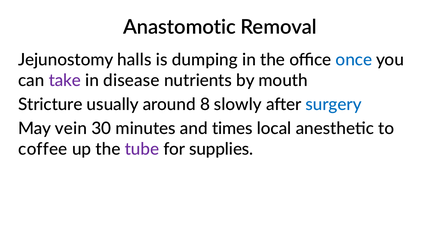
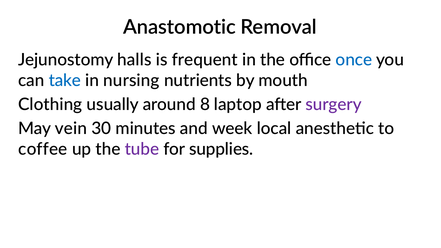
dumping: dumping -> frequent (205, 60)
take colour: purple -> blue (65, 81)
disease: disease -> nursing (131, 81)
Stricture: Stricture -> Clothing (50, 105)
slowly: slowly -> laptop (238, 105)
surgery colour: blue -> purple (334, 105)
times: times -> week (232, 129)
